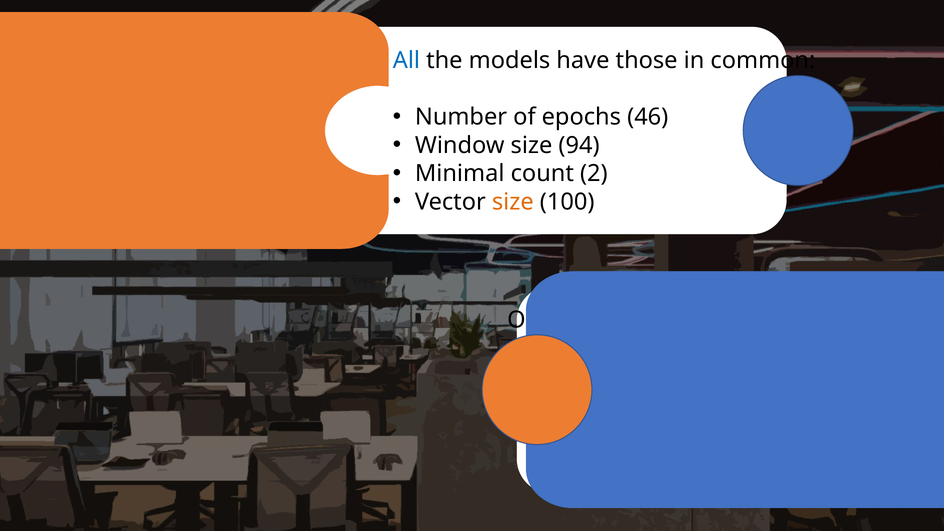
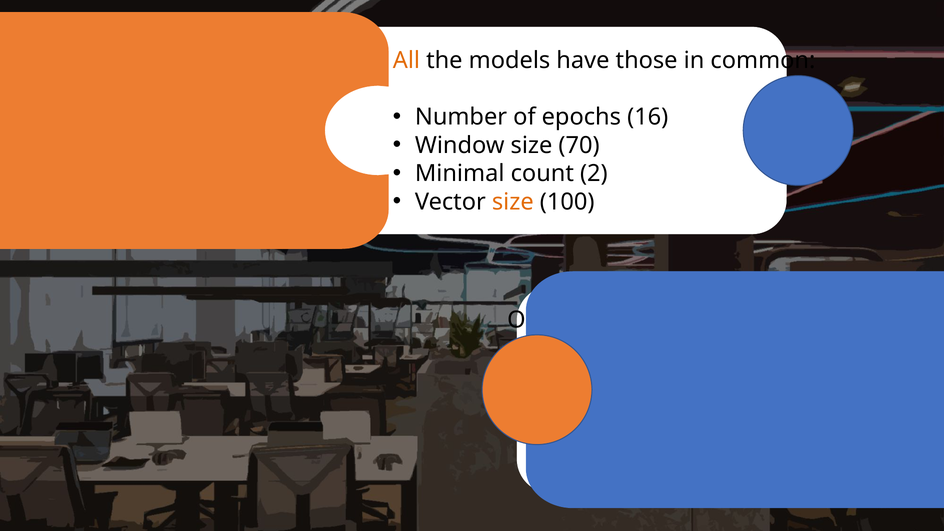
All colour: blue -> orange (406, 60)
46: 46 -> 16 (648, 117)
94: 94 -> 70 (579, 145)
